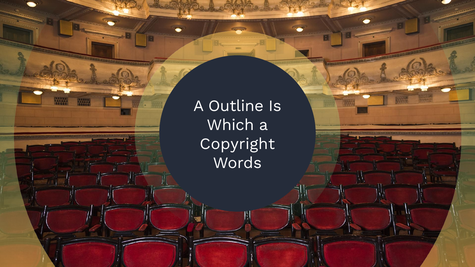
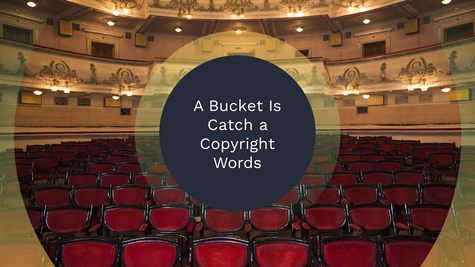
Outline: Outline -> Bucket (236, 106)
Which: Which -> Catch (230, 125)
